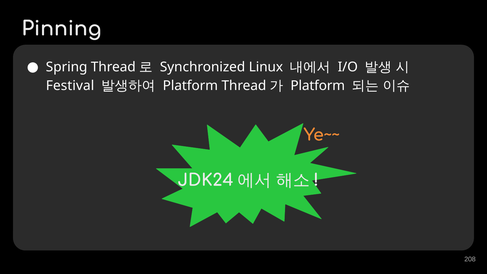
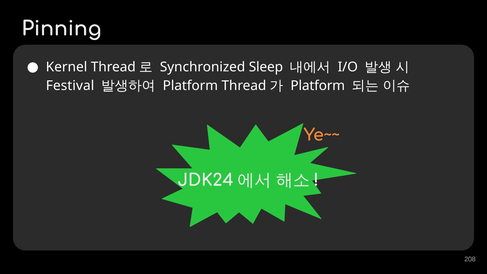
Spring: Spring -> Kernel (67, 67)
Linux: Linux -> Sleep (266, 67)
